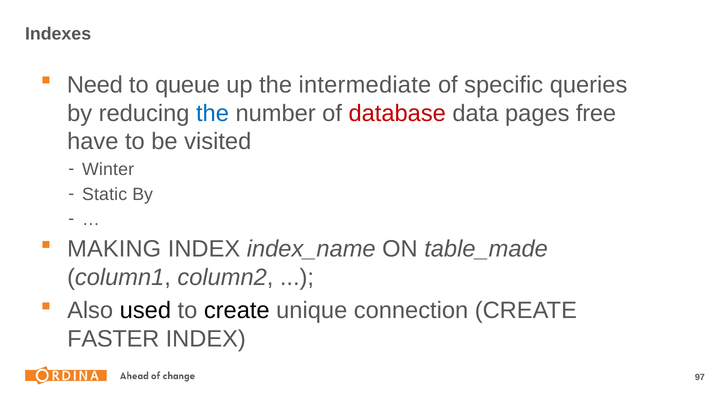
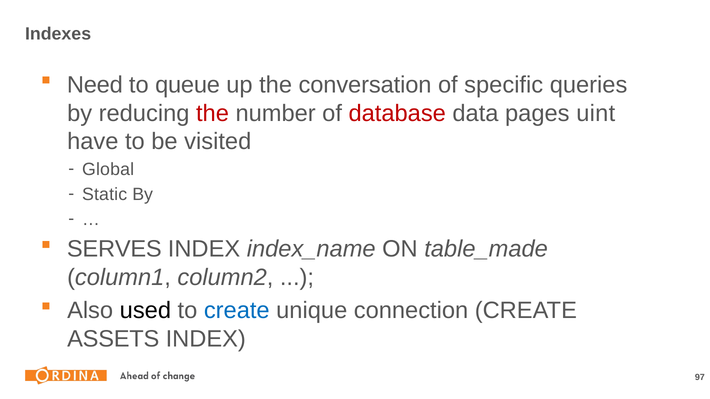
intermediate: intermediate -> conversation (365, 85)
the colour: blue -> red (212, 113)
free: free -> uint (596, 113)
Winter: Winter -> Global (108, 170)
MAKING: MAKING -> SERVES (114, 249)
create colour: black -> blue (237, 311)
FASTER: FASTER -> ASSETS (113, 339)
